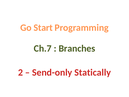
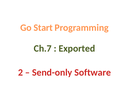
Branches: Branches -> Exported (77, 48)
Statically: Statically -> Software (93, 72)
